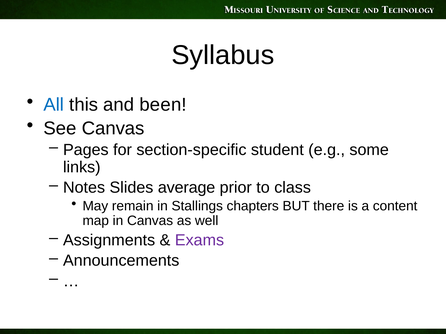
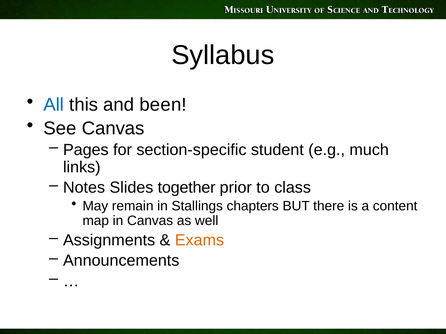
some: some -> much (369, 150)
average: average -> together (187, 188)
Exams colour: purple -> orange (199, 240)
